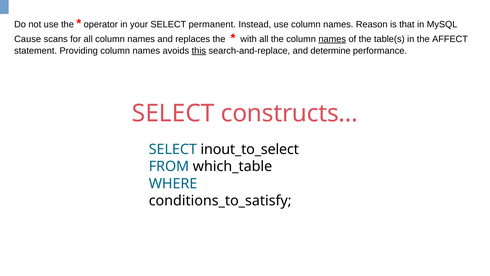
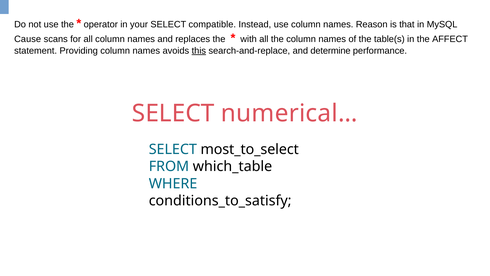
permanent: permanent -> compatible (212, 24)
names underline: present -> none (332, 39)
constructs…: constructs… -> numerical… (289, 113)
inout_to_select: inout_to_select -> most_to_select (250, 149)
